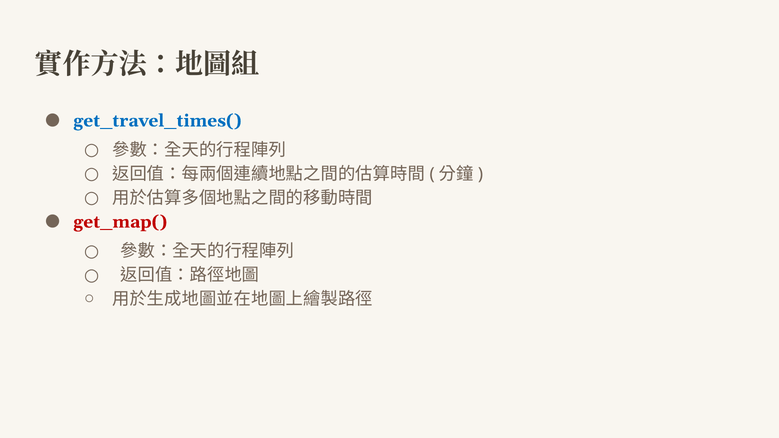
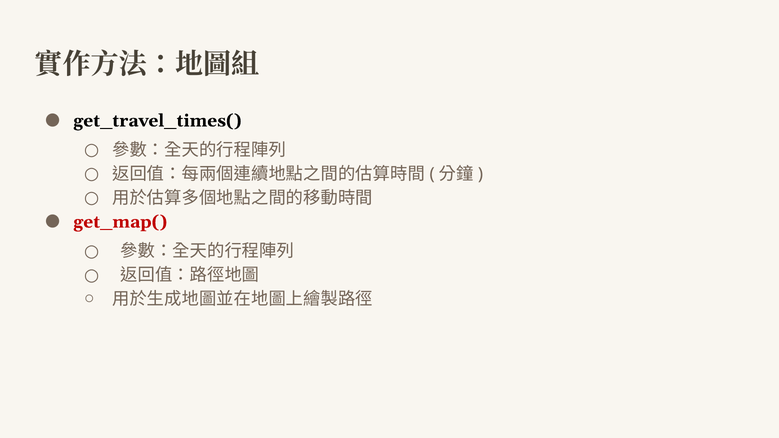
get_travel_times( colour: blue -> black (157, 121)
